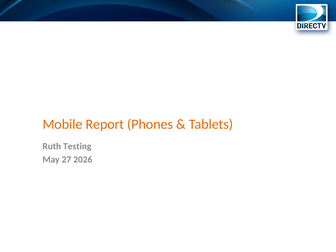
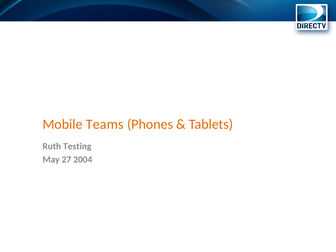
Report: Report -> Teams (105, 124)
2026: 2026 -> 2004 (83, 160)
